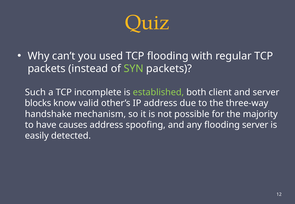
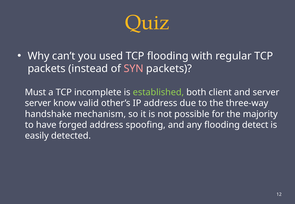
SYN colour: light green -> pink (134, 69)
Such: Such -> Must (35, 92)
blocks: blocks -> server (38, 103)
causes: causes -> forged (73, 125)
flooding server: server -> detect (255, 125)
